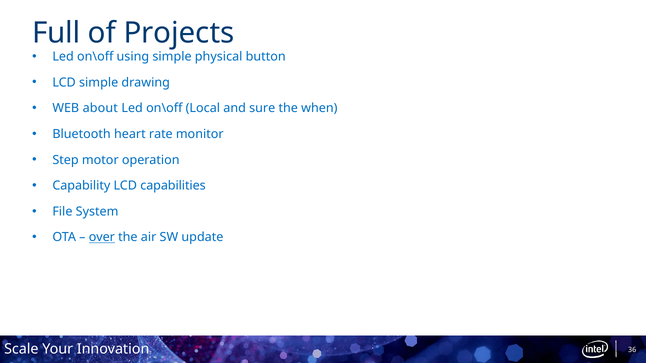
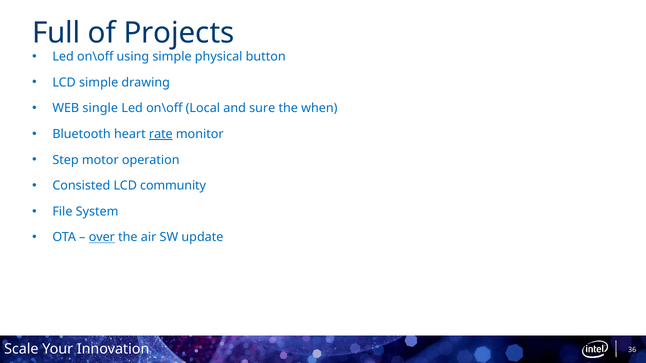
about: about -> single (100, 108)
rate underline: none -> present (161, 134)
Capability: Capability -> Consisted (81, 186)
capabilities: capabilities -> community (173, 186)
